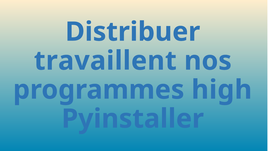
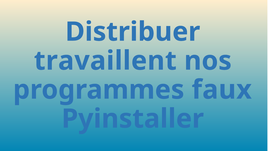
high: high -> faux (222, 90)
